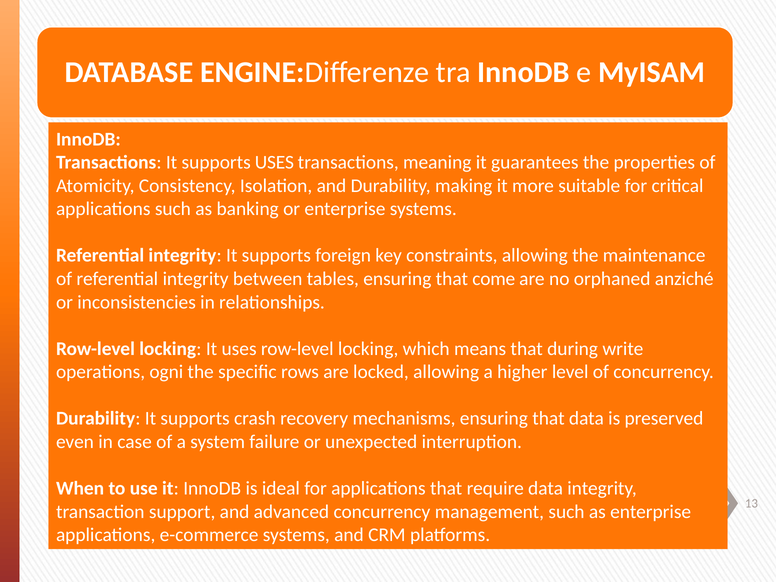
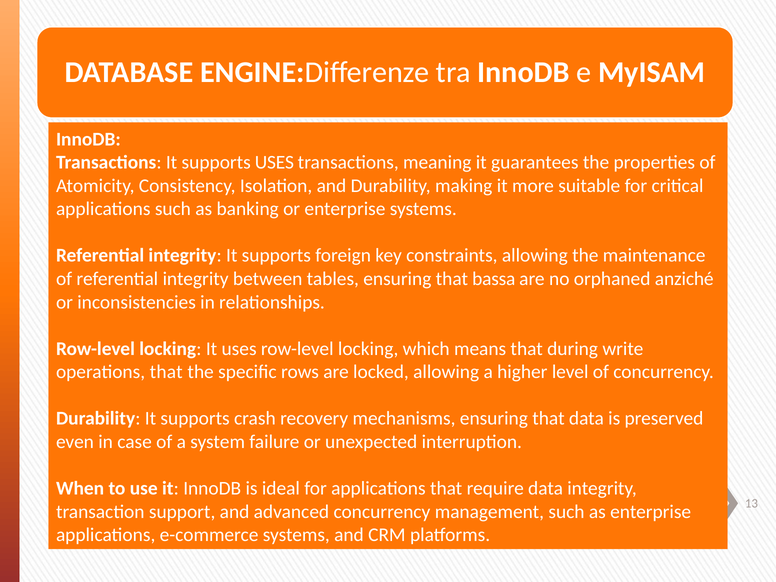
come: come -> bassa (494, 279)
operations ogni: ogni -> that (166, 372)
